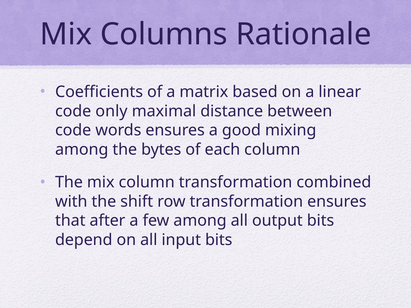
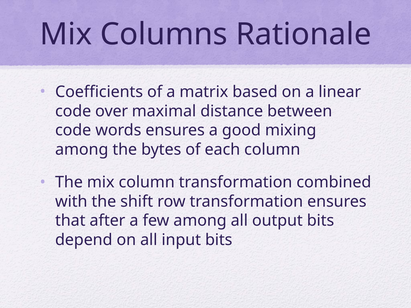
only: only -> over (112, 111)
